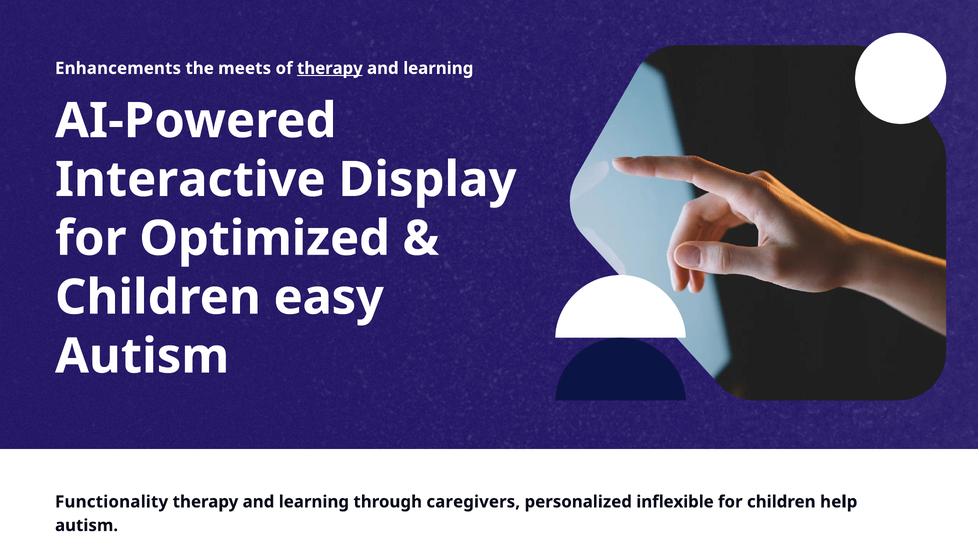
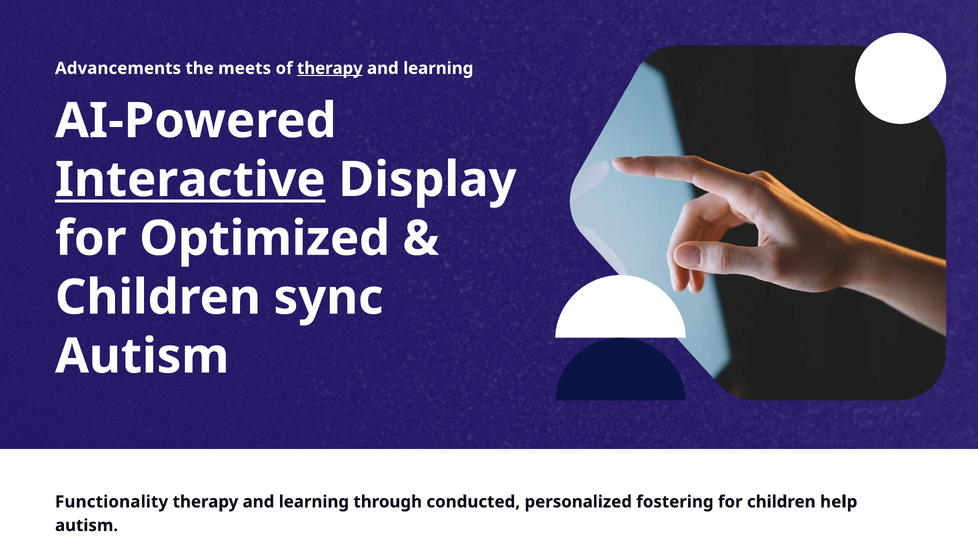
Enhancements: Enhancements -> Advancements (118, 68)
Interactive underline: none -> present (190, 180)
easy: easy -> sync (329, 298)
caregivers: caregivers -> conducted (473, 502)
inflexible: inflexible -> fostering (675, 502)
